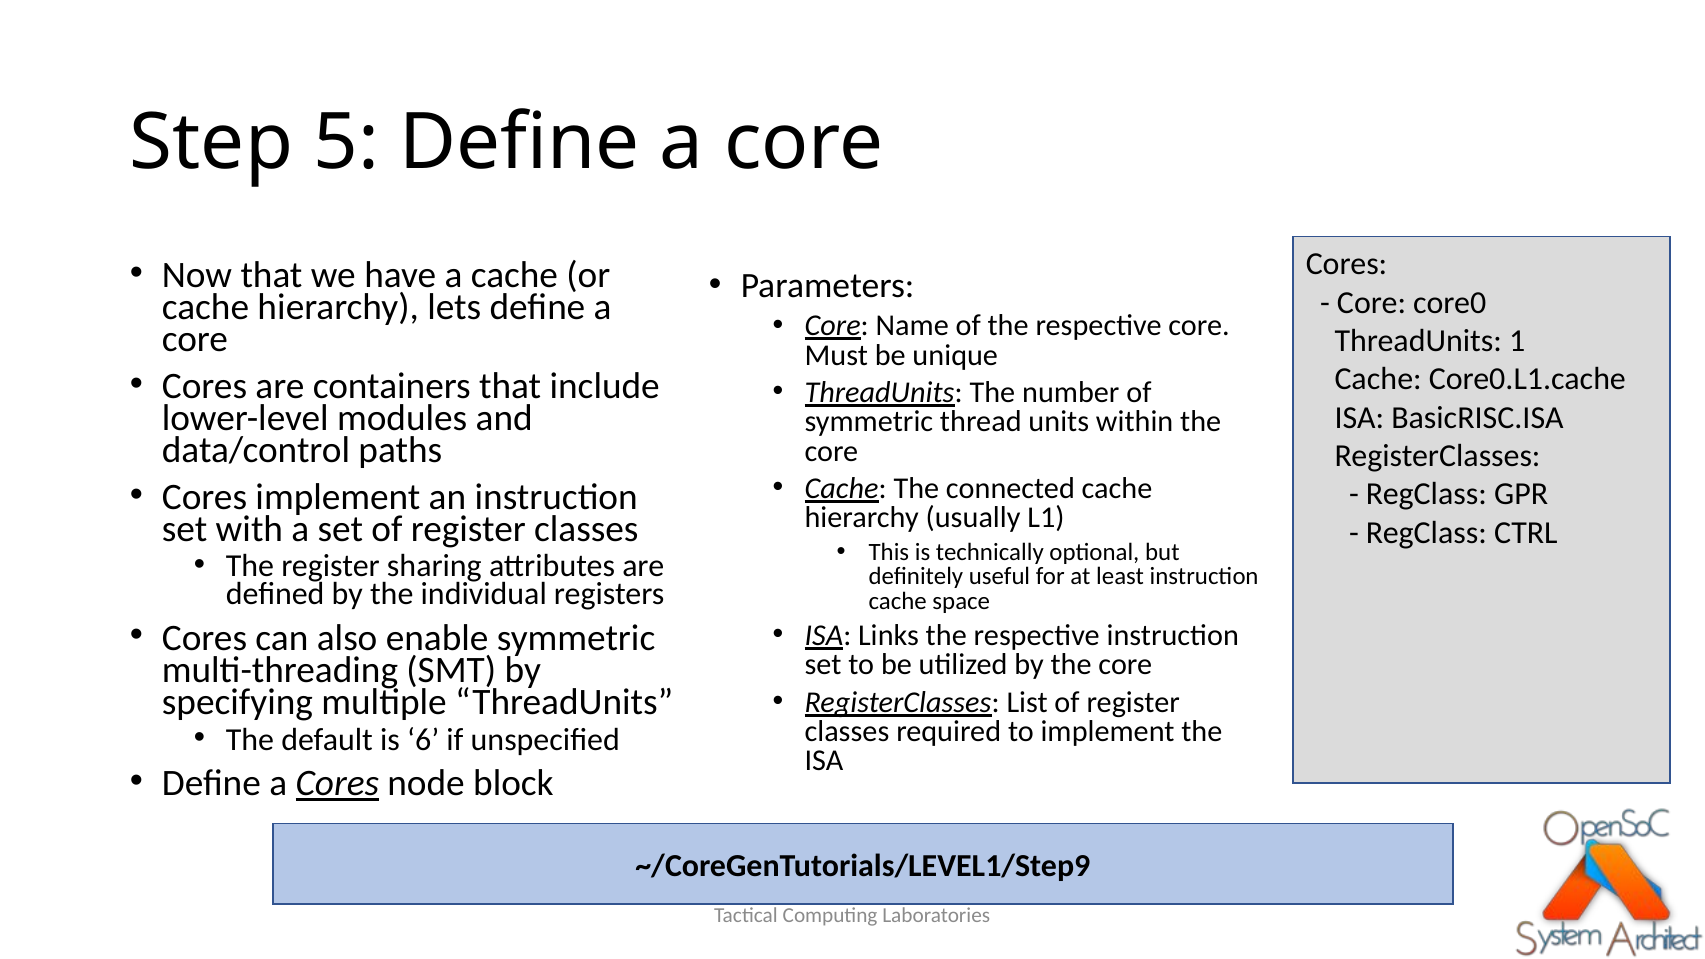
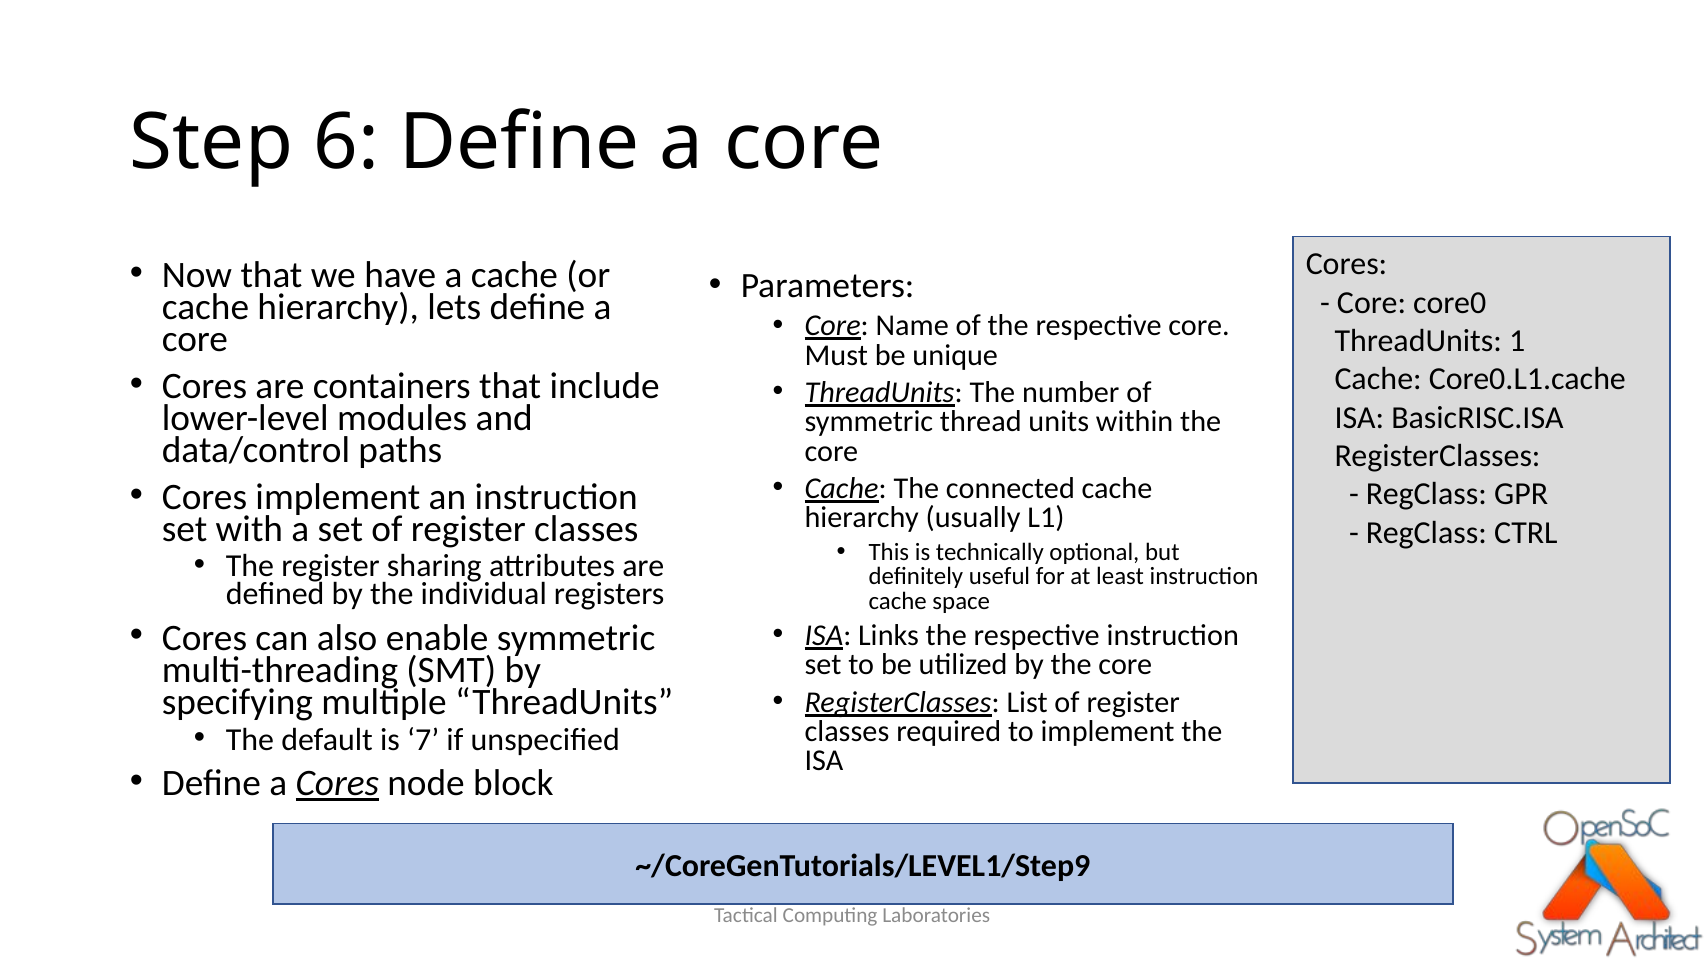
5: 5 -> 6 (346, 143)
6: 6 -> 7 (423, 740)
